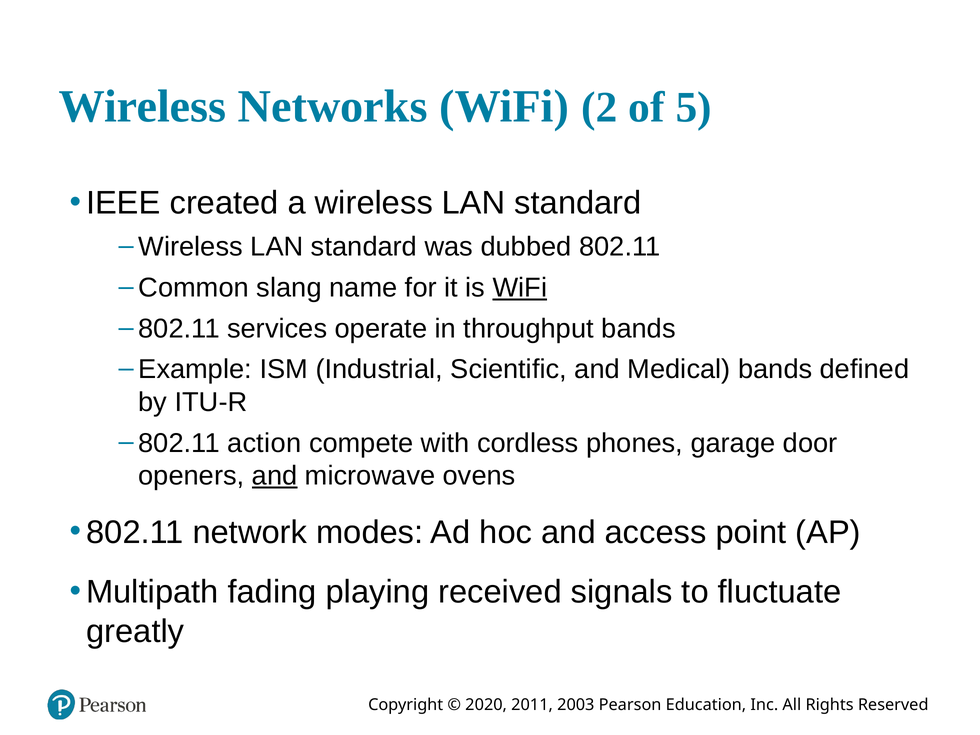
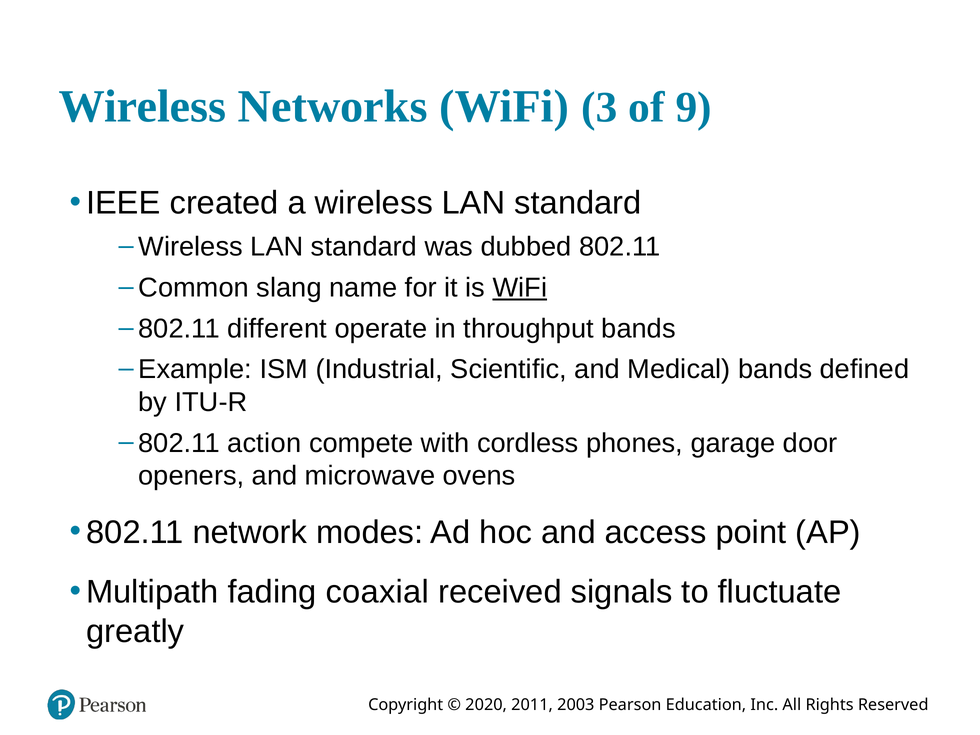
2: 2 -> 3 (599, 107)
5: 5 -> 9 (694, 107)
services: services -> different (277, 329)
and underline: present -> none (275, 476)
playing: playing -> coaxial (377, 592)
